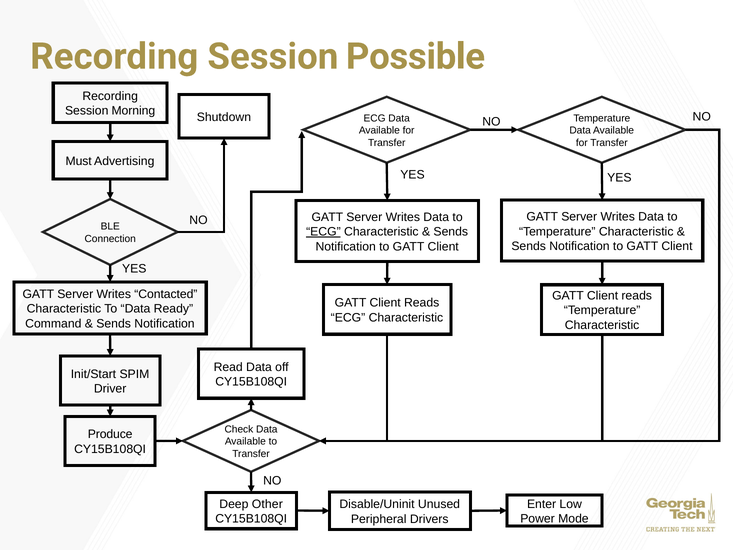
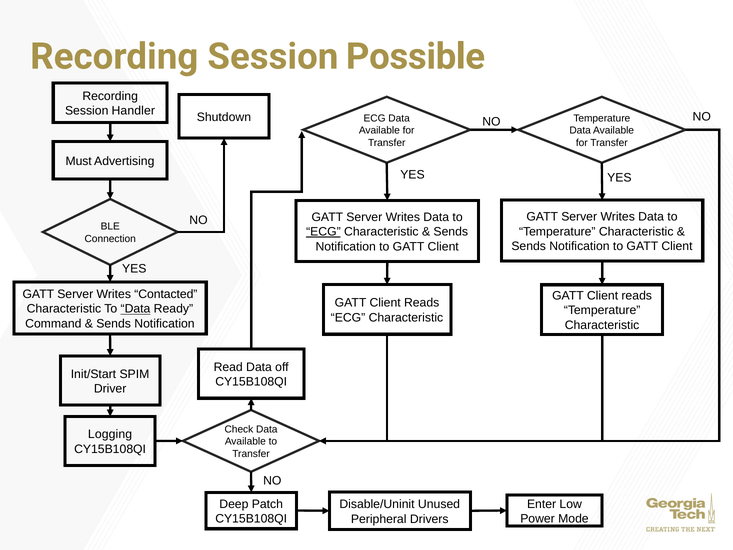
Morning: Morning -> Handler (133, 111)
Data underline: none -> present (135, 309)
Produce: Produce -> Logging (110, 434)
Other: Other -> Patch (267, 504)
